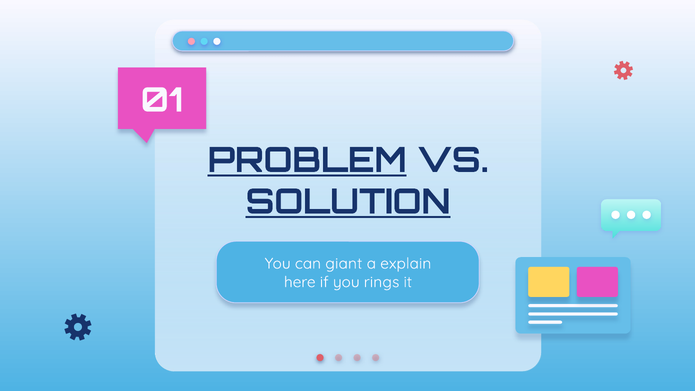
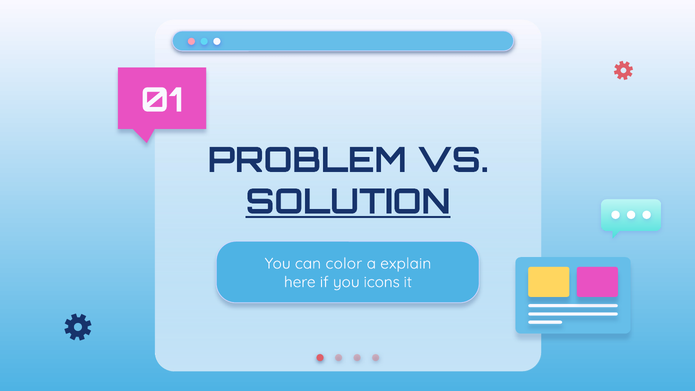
PROBLEM underline: present -> none (307, 160)
giant: giant -> color (344, 264)
rings: rings -> icons (382, 282)
